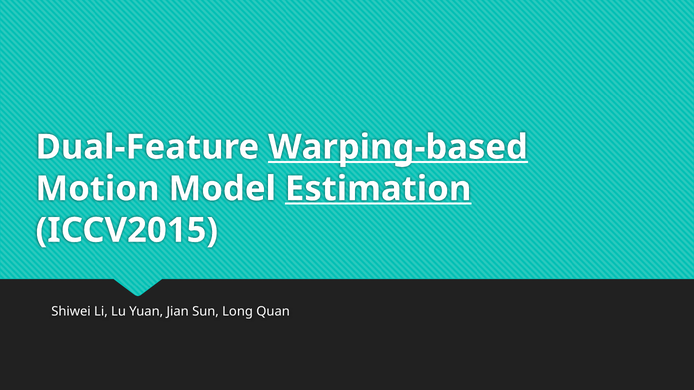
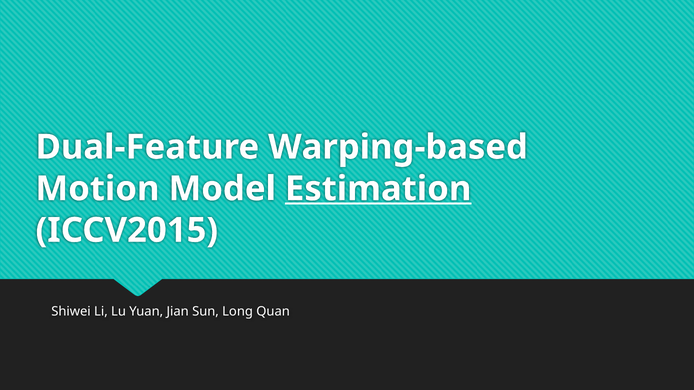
Warping-based underline: present -> none (398, 147)
